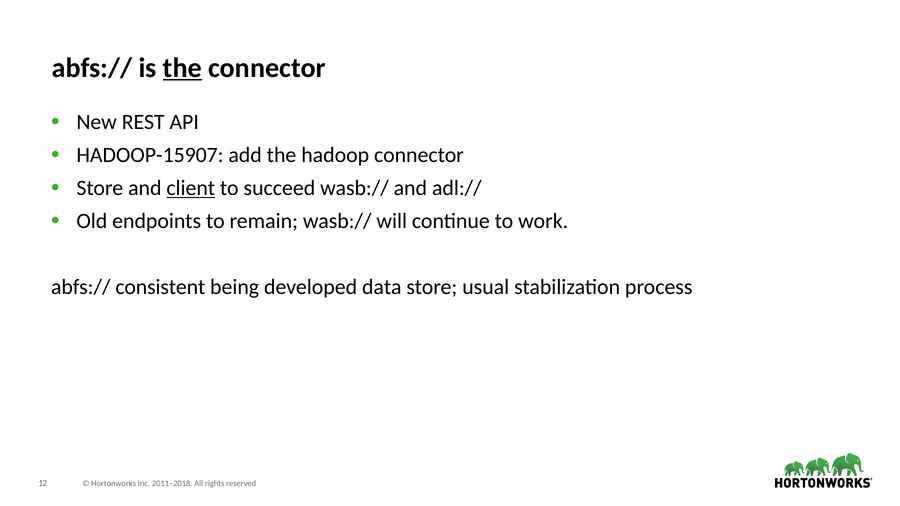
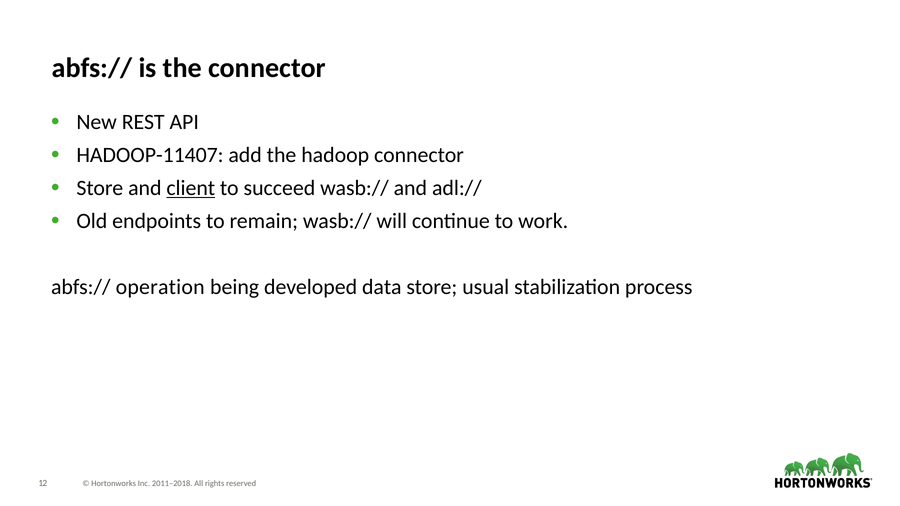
the underline: present -> none (182, 68)
HADOOP-15907: HADOOP-15907 -> HADOOP-11407 (150, 155)
consistent: consistent -> operation (160, 287)
